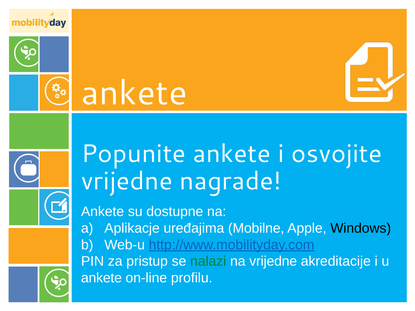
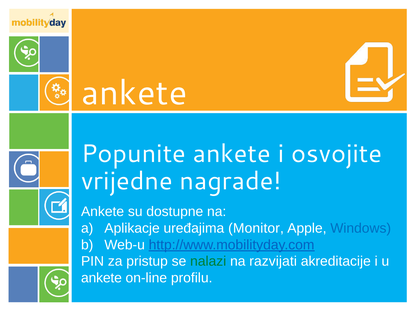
Mobilne: Mobilne -> Monitor (256, 228)
Windows colour: black -> blue (361, 228)
na vrijedne: vrijedne -> razvijati (273, 262)
